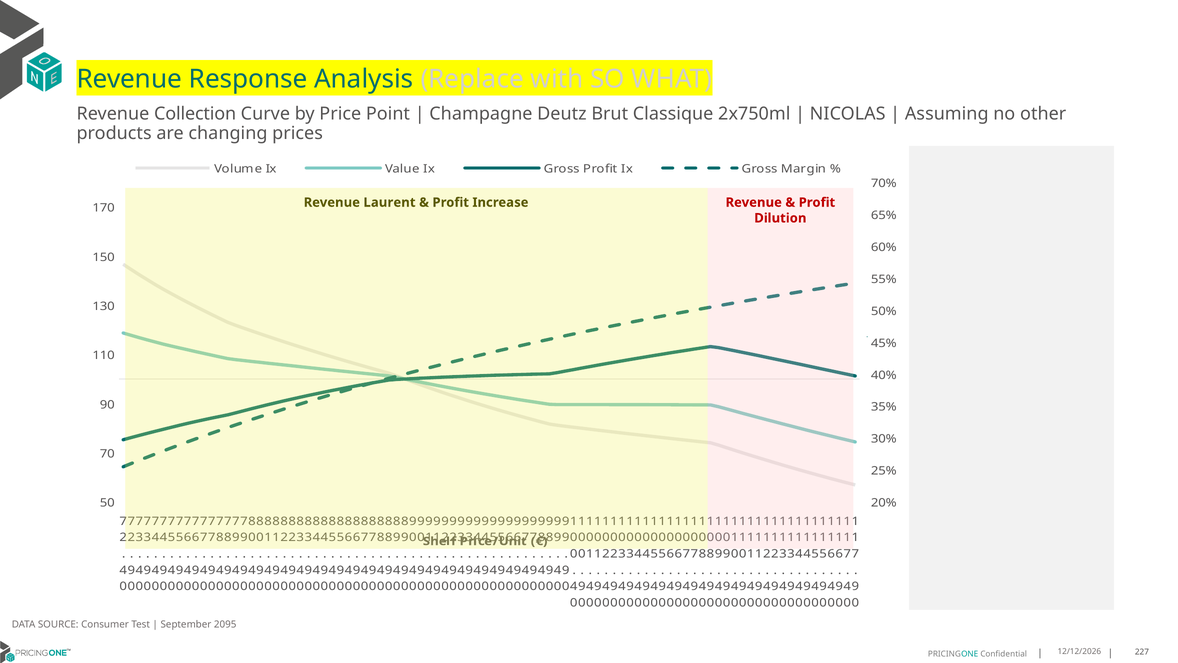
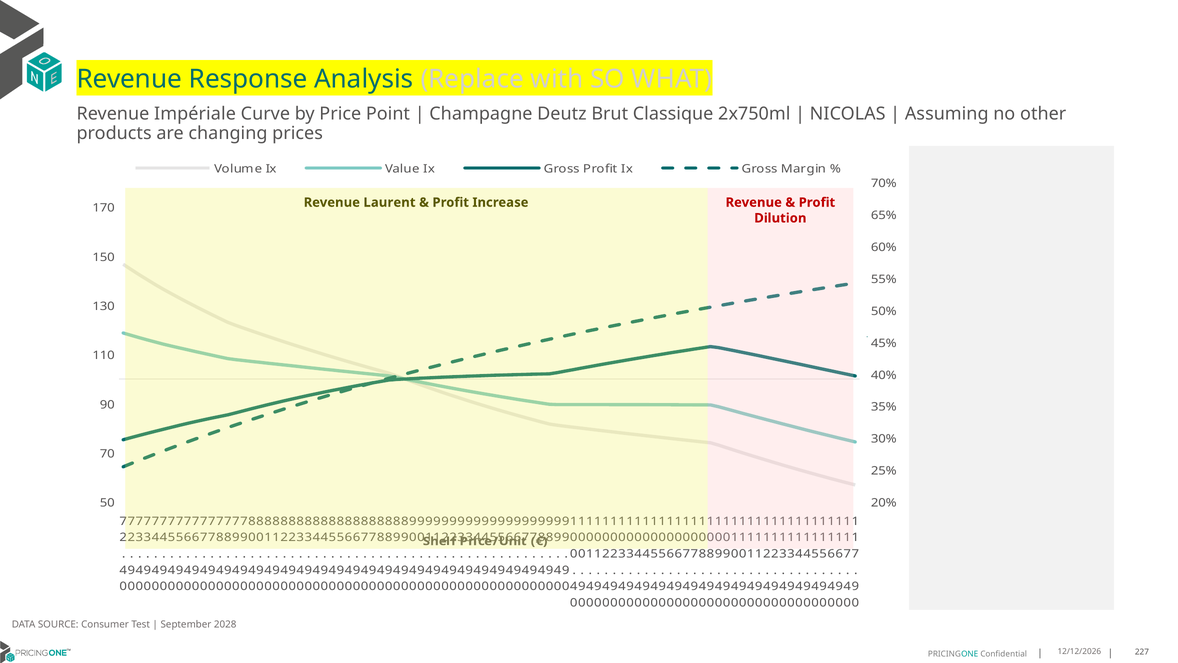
Collection: Collection -> Impériale (195, 114)
2095: 2095 -> 2028 (225, 624)
